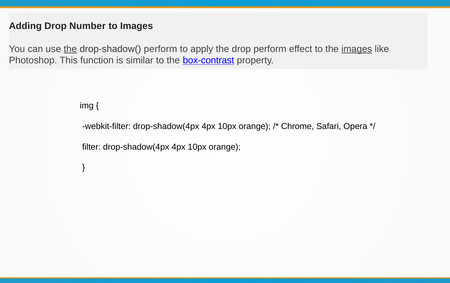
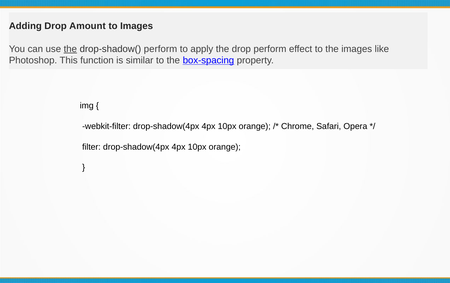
Number: Number -> Amount (88, 26)
images underline: present -> none (357, 49)
box-contrast: box-contrast -> box-spacing (208, 60)
